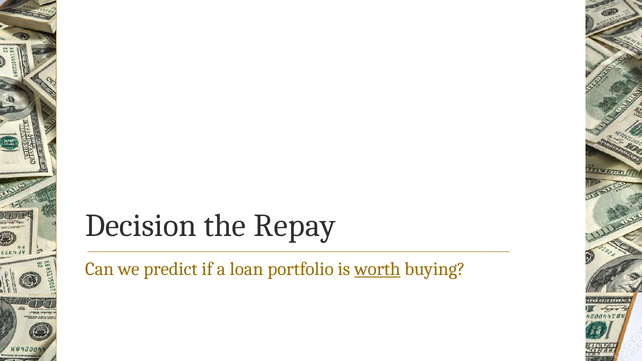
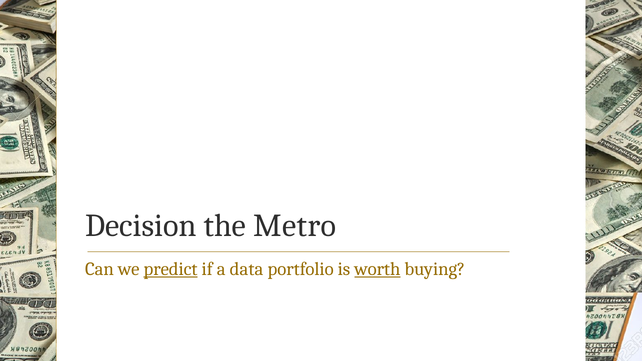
Repay: Repay -> Metro (295, 226)
predict underline: none -> present (171, 269)
loan: loan -> data (247, 269)
